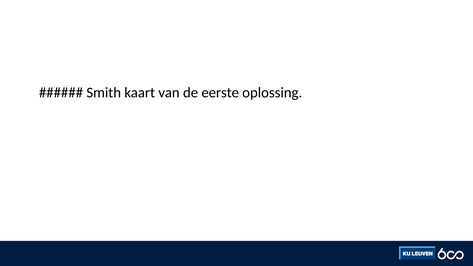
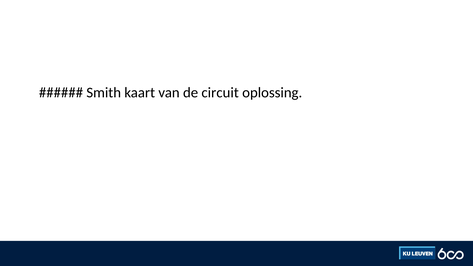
eerste: eerste -> circuit (220, 93)
